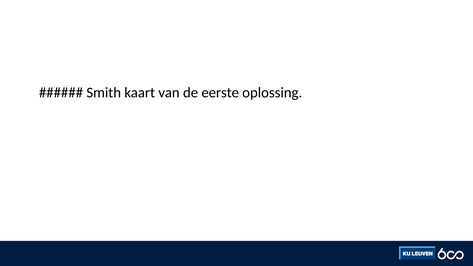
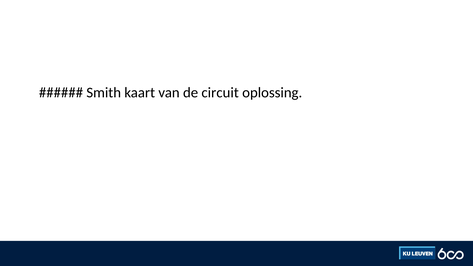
eerste: eerste -> circuit (220, 93)
